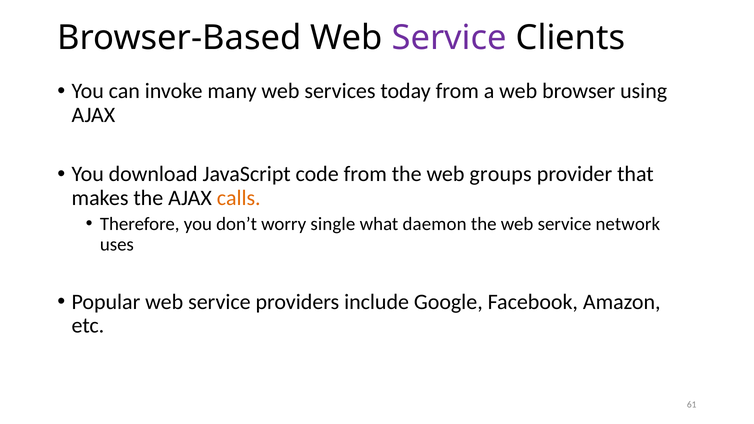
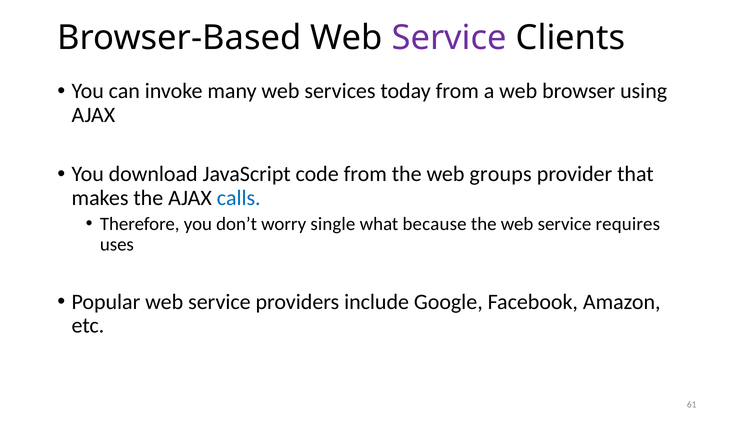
calls colour: orange -> blue (239, 198)
daemon: daemon -> because (435, 224)
network: network -> requires (628, 224)
